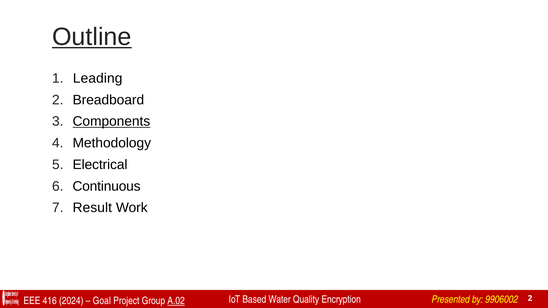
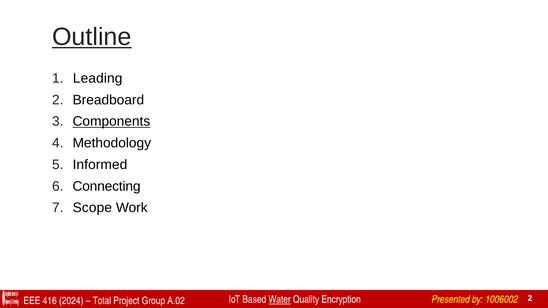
Electrical: Electrical -> Informed (100, 165)
Continuous: Continuous -> Connecting (107, 186)
Result: Result -> Scope (92, 208)
Goal: Goal -> Total (102, 301)
A.02 underline: present -> none (176, 301)
Water underline: none -> present (280, 300)
9906002: 9906002 -> 1006002 (502, 300)
